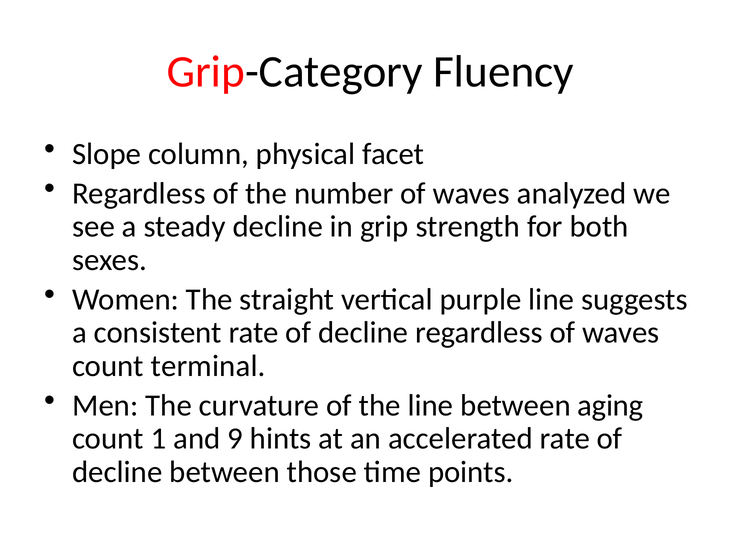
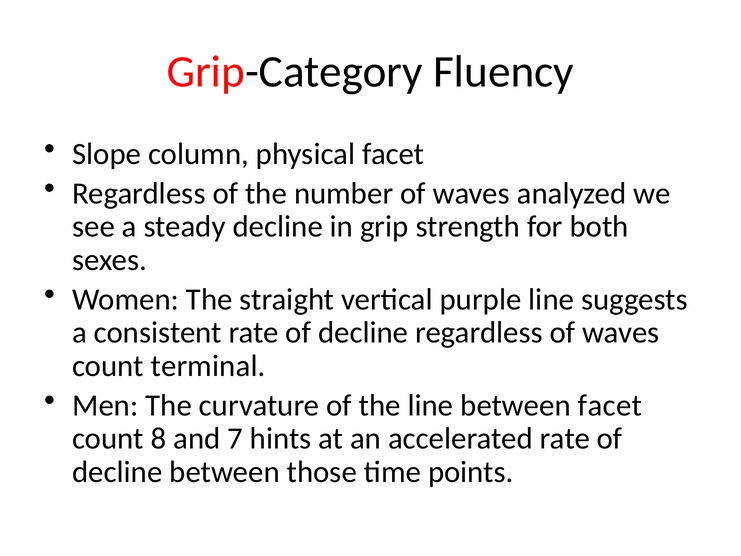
between aging: aging -> facet (610, 405)
1: 1 -> 8 (158, 439)
9: 9 -> 7 (235, 439)
